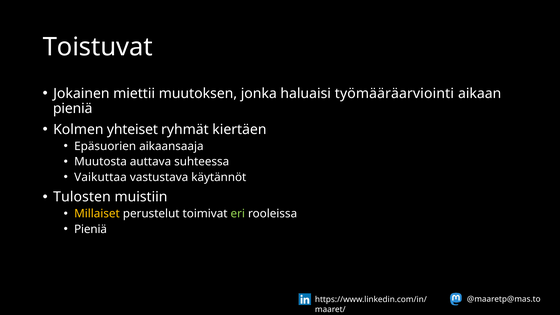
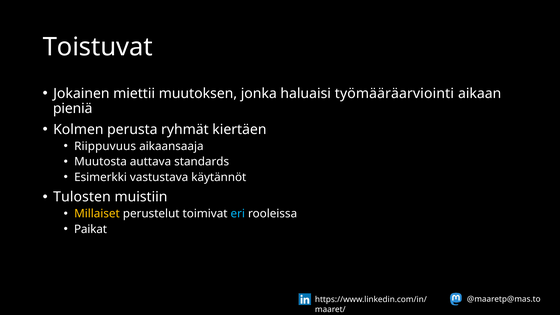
yhteiset: yhteiset -> perusta (132, 129)
Epäsuorien: Epäsuorien -> Riippuvuus (105, 146)
suhteessa: suhteessa -> standards (202, 162)
Vaikuttaa: Vaikuttaa -> Esimerkki (101, 177)
eri colour: light green -> light blue (238, 214)
Pieniä: Pieniä -> Paikat (91, 229)
